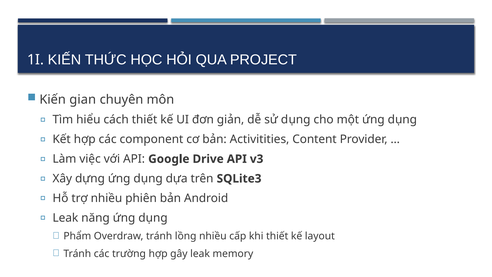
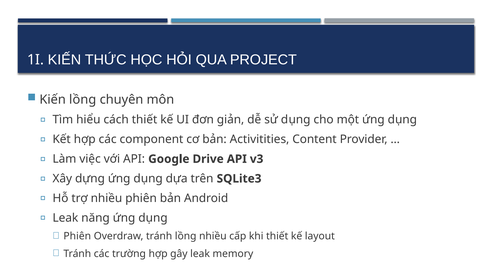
Kiến gian: gian -> lồng (83, 99)
Phẩm: Phẩm -> Phiên (77, 236)
